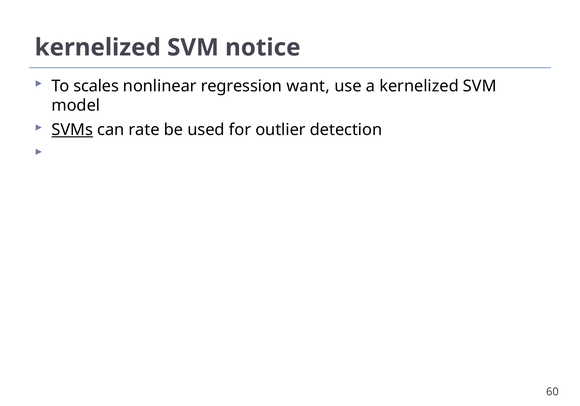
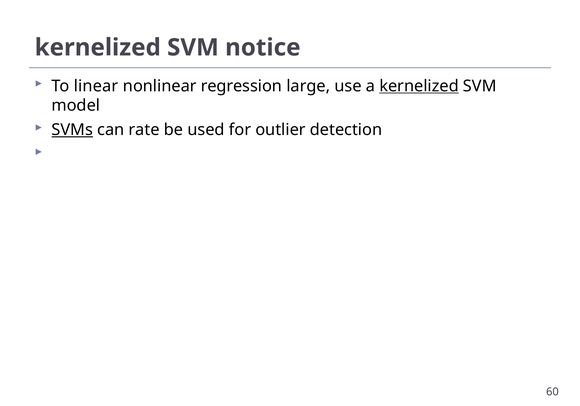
scales: scales -> linear (96, 86)
want: want -> large (308, 86)
kernelized underline: none -> present (419, 86)
